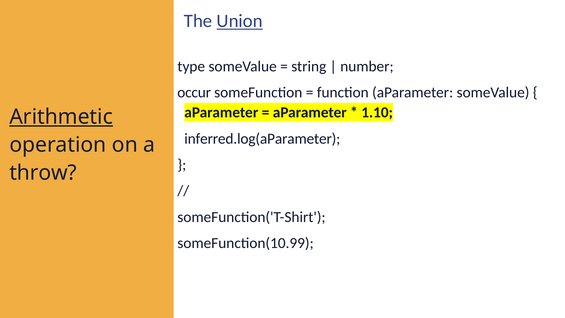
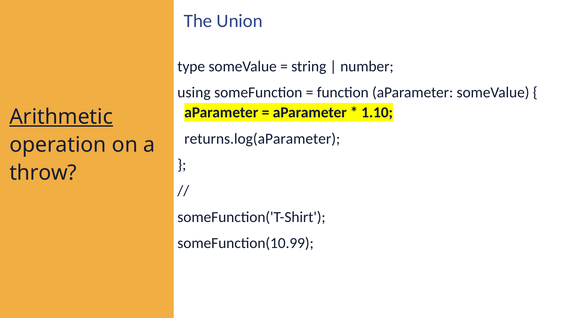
Union underline: present -> none (240, 21)
occur: occur -> using (194, 92)
inferred.log(aParameter: inferred.log(aParameter -> returns.log(aParameter (262, 139)
